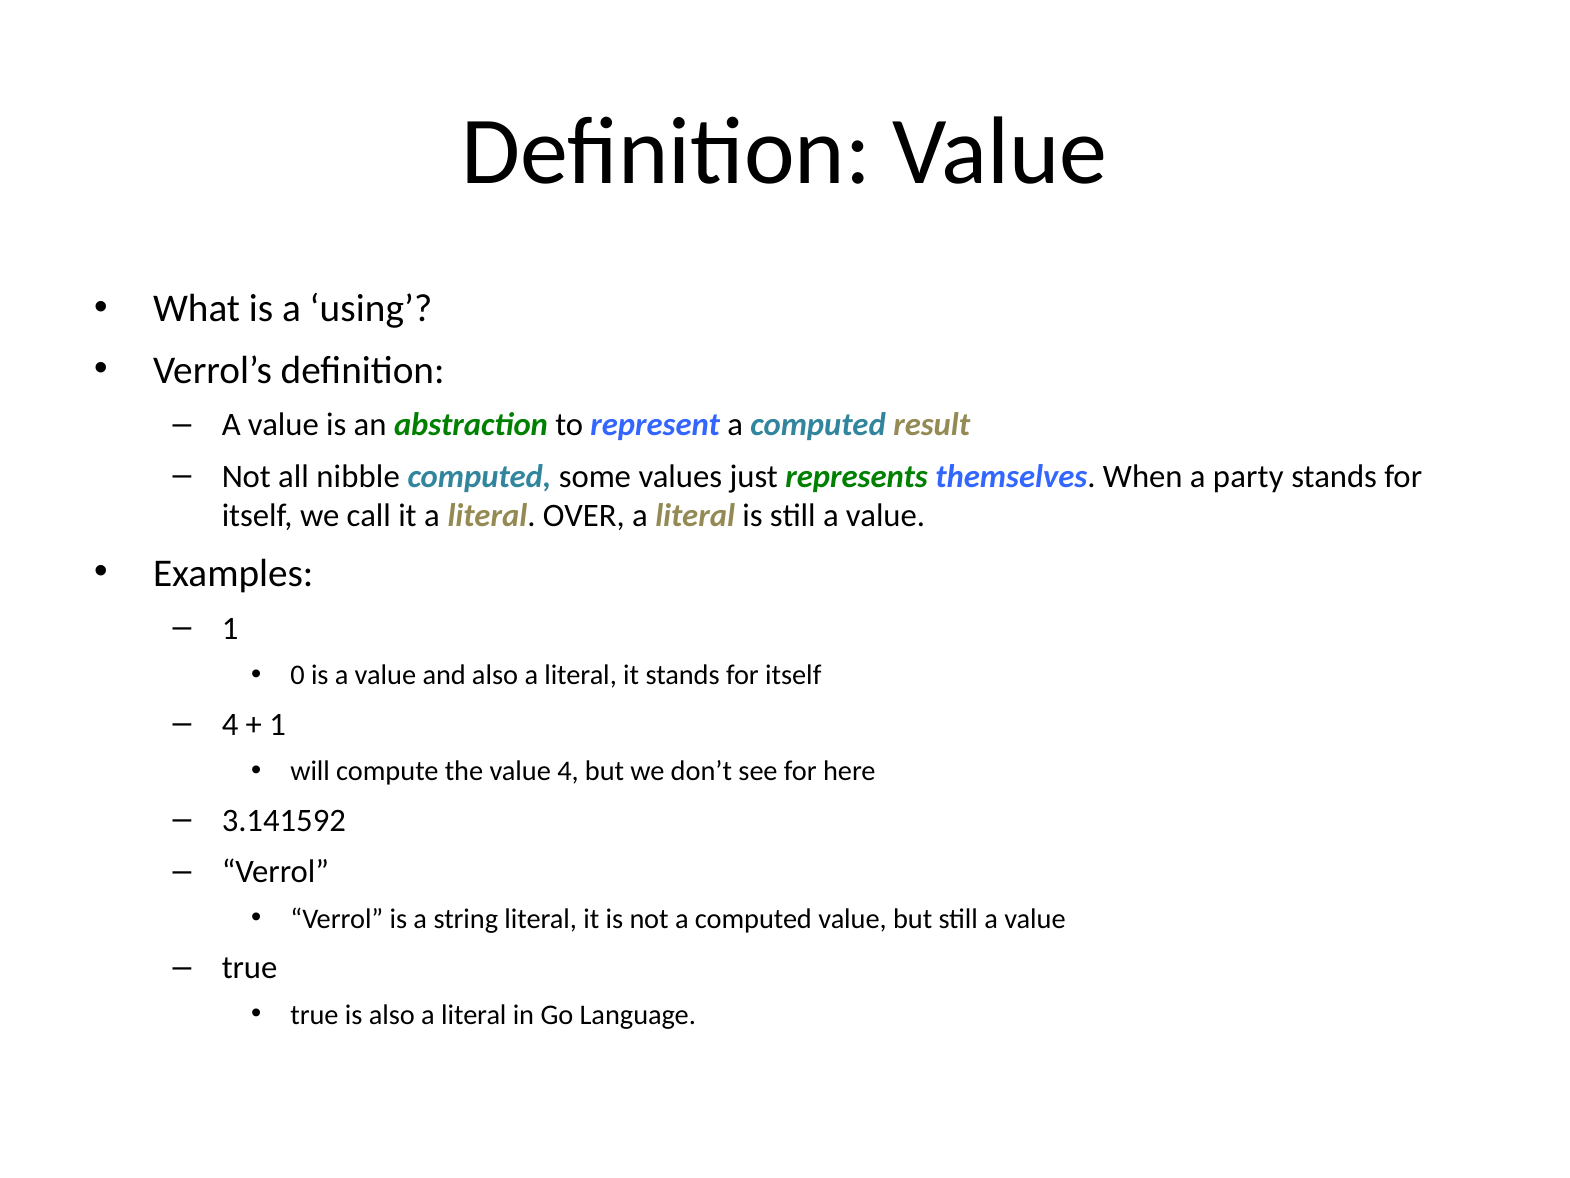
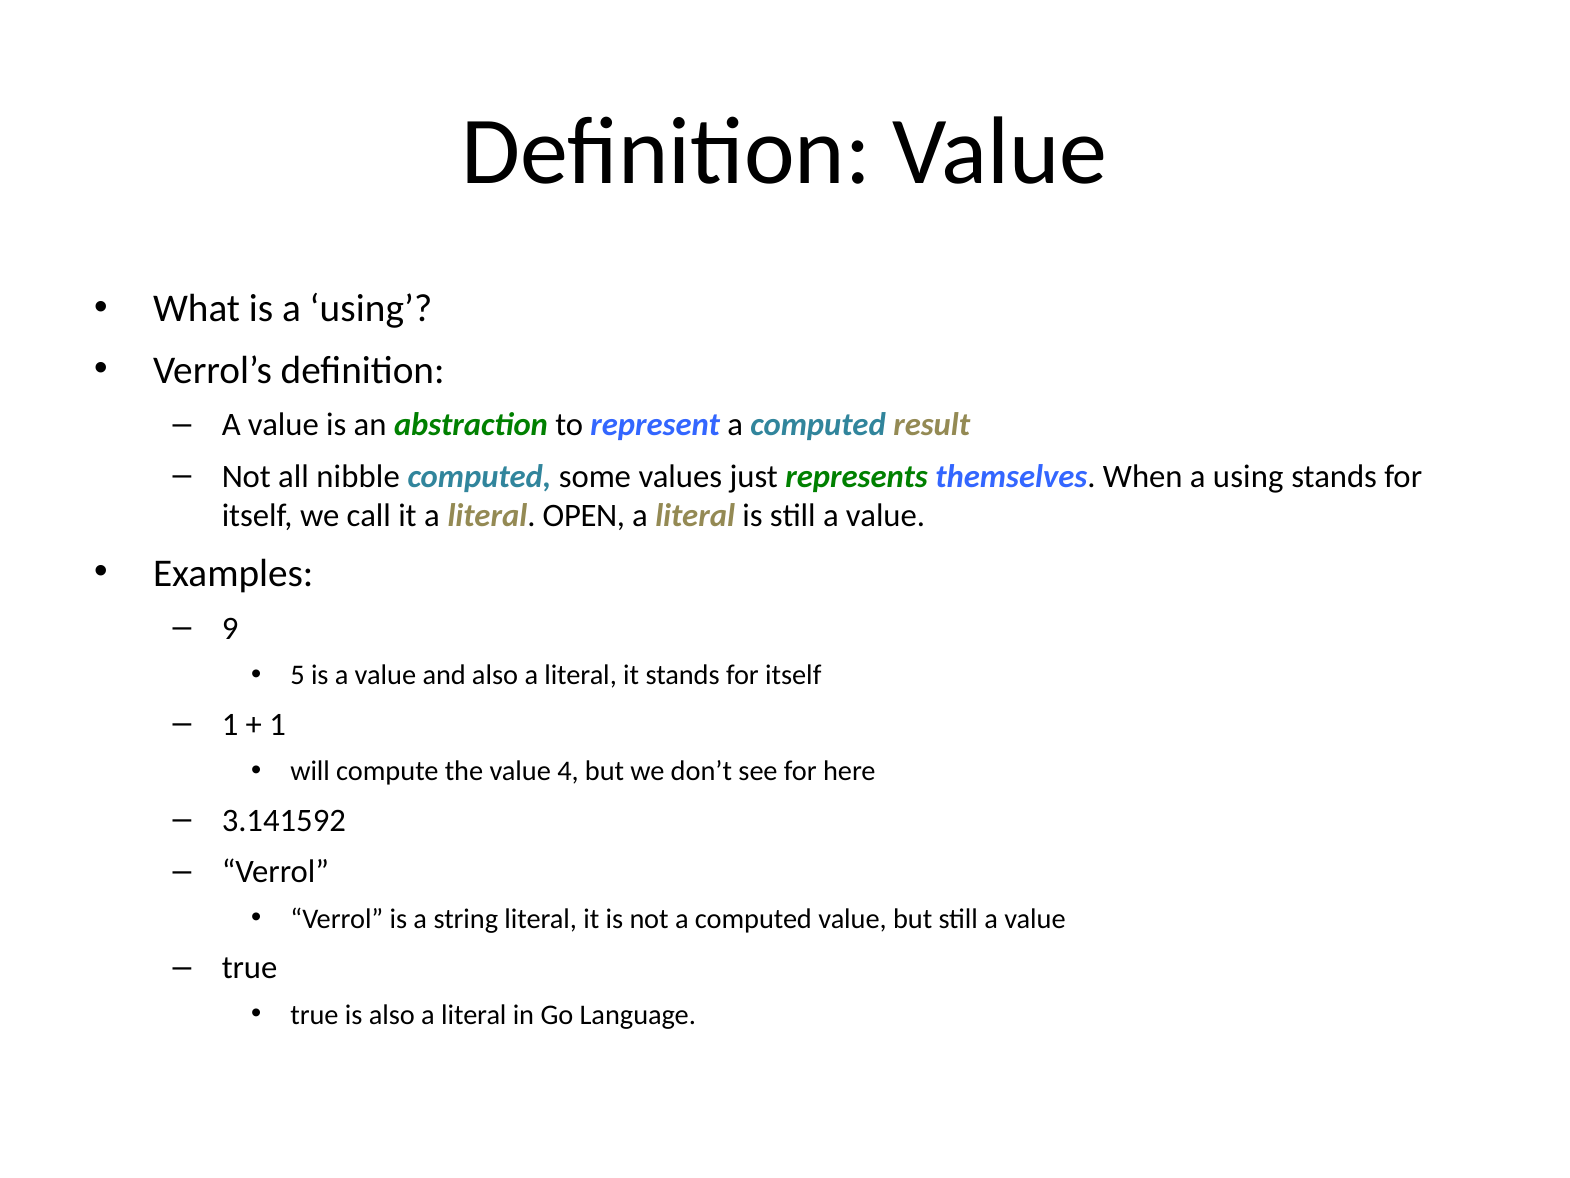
When a party: party -> using (1248, 476)
OVER: OVER -> OPEN (584, 516)
1: 1 -> 9 (230, 628)
0: 0 -> 5 (298, 675)
4: 4 -> 1 (230, 724)
